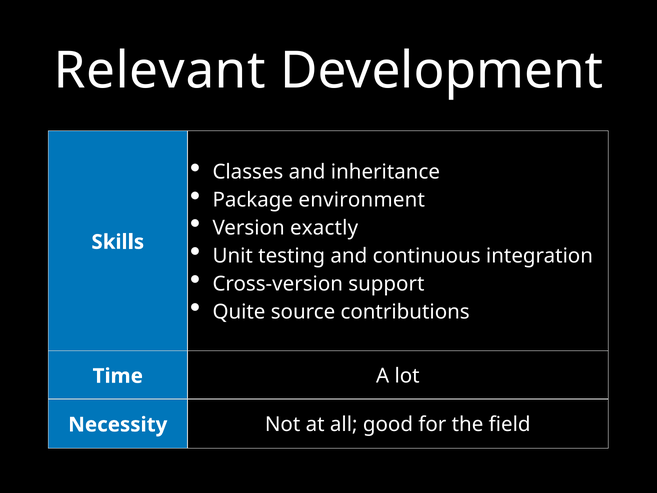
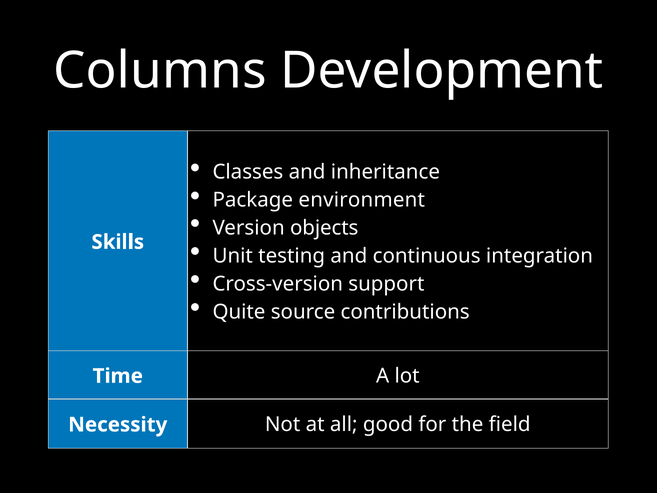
Relevant: Relevant -> Columns (160, 71)
exactly: exactly -> objects (324, 228)
